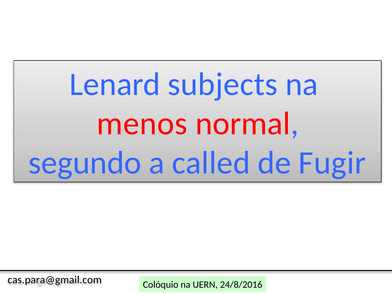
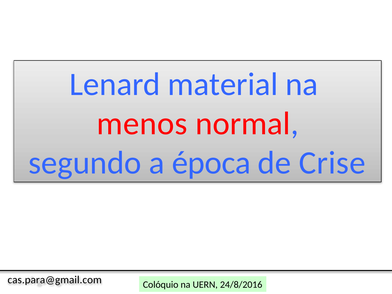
subjects: subjects -> material (223, 84)
called: called -> época (211, 163)
Fugir: Fugir -> Crise (332, 163)
